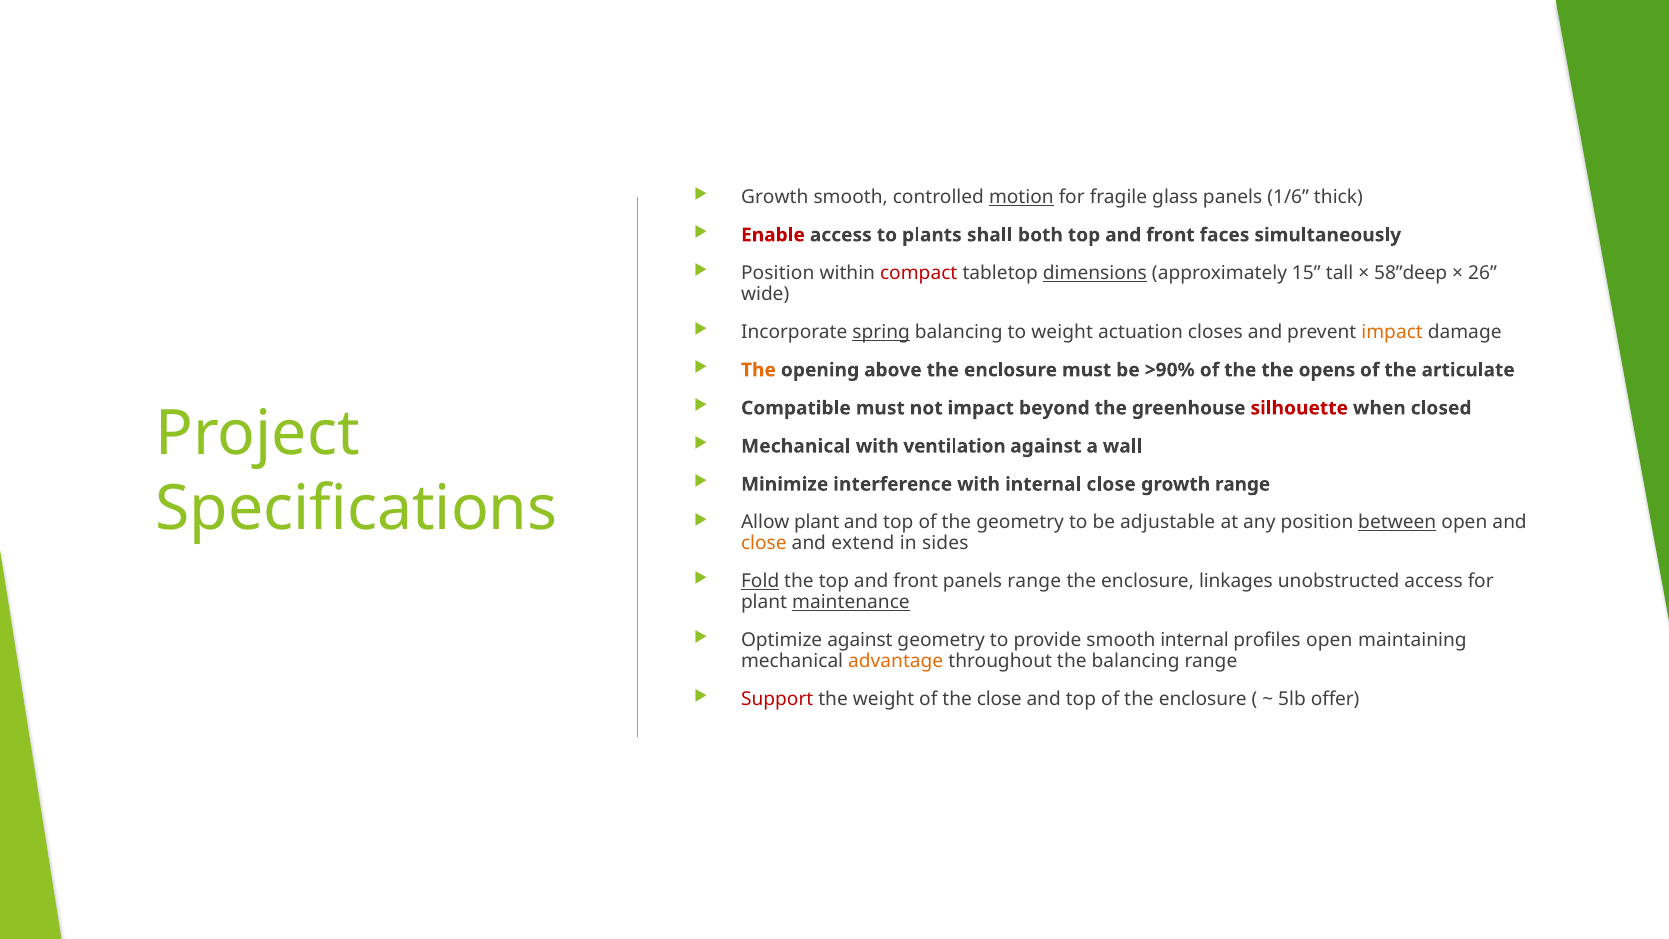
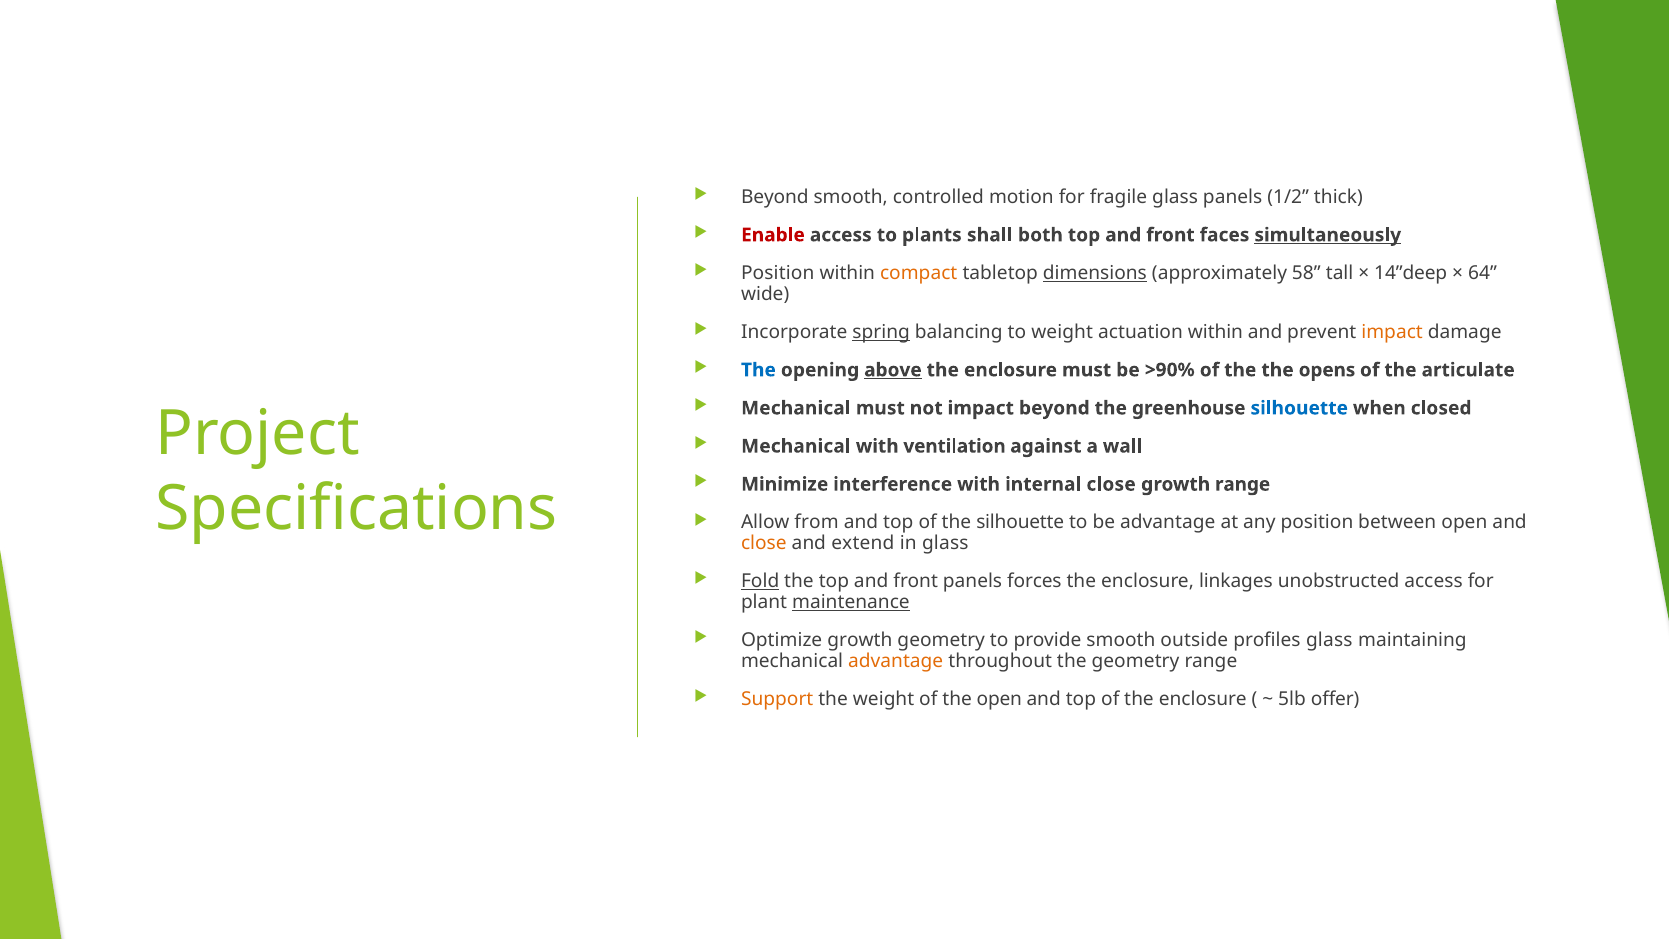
Growth: Growth -> Beyond (775, 197)
motion underline: present -> none (1021, 197)
1/6: 1/6 -> 1/2 (1288, 197)
simultaneously underline: none -> present (1328, 235)
compact colour: red -> orange (919, 273)
15: 15 -> 58 (1306, 273)
58”deep: 58”deep -> 14”deep (1411, 273)
26: 26 -> 64 (1483, 273)
actuation closes: closes -> within (1215, 332)
The colour: orange -> blue (758, 370)
above underline: none -> present (893, 370)
Compatible: Compatible -> Mechanical (796, 408)
silhouette colour: red -> blue (1299, 408)
Allow plant: plant -> from (817, 522)
the geometry: geometry -> silhouette (1020, 522)
be adjustable: adjustable -> advantage (1168, 522)
between underline: present -> none (1397, 522)
in sides: sides -> glass (945, 543)
panels range: range -> forces (1034, 581)
Optimize against: against -> growth (860, 640)
smooth internal: internal -> outside (1194, 640)
profiles open: open -> glass (1329, 640)
the balancing: balancing -> geometry (1136, 661)
Support colour: red -> orange (777, 699)
the close: close -> open (999, 699)
